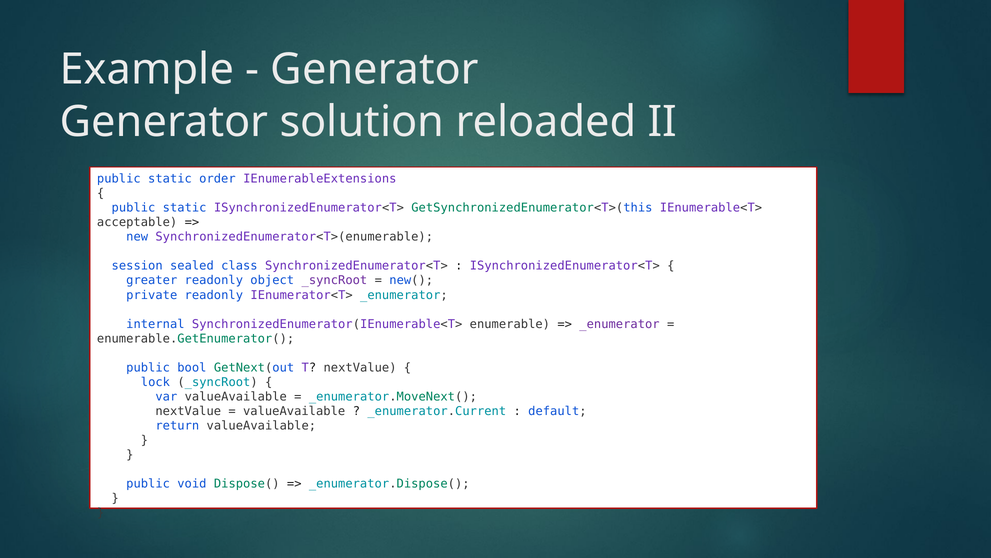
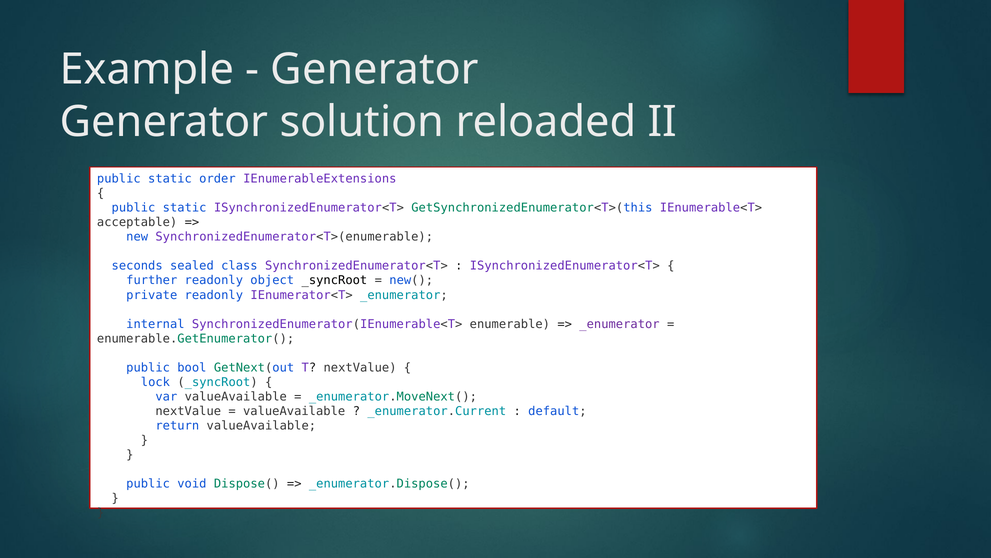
session: session -> seconds (137, 266)
greater: greater -> further (152, 280)
_syncRoot colour: purple -> black (334, 280)
